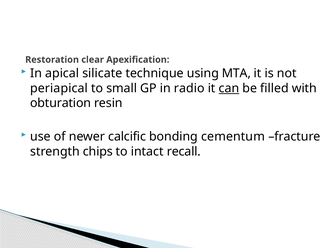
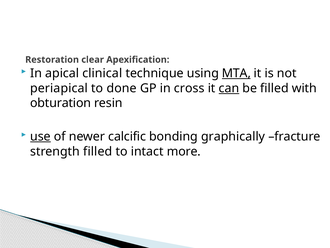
silicate: silicate -> clinical (102, 73)
MTA underline: none -> present (236, 73)
small: small -> done (122, 88)
radio: radio -> cross (189, 88)
use underline: none -> present (40, 136)
cementum: cementum -> graphically (233, 136)
strength chips: chips -> filled (98, 151)
recall: recall -> more (184, 151)
